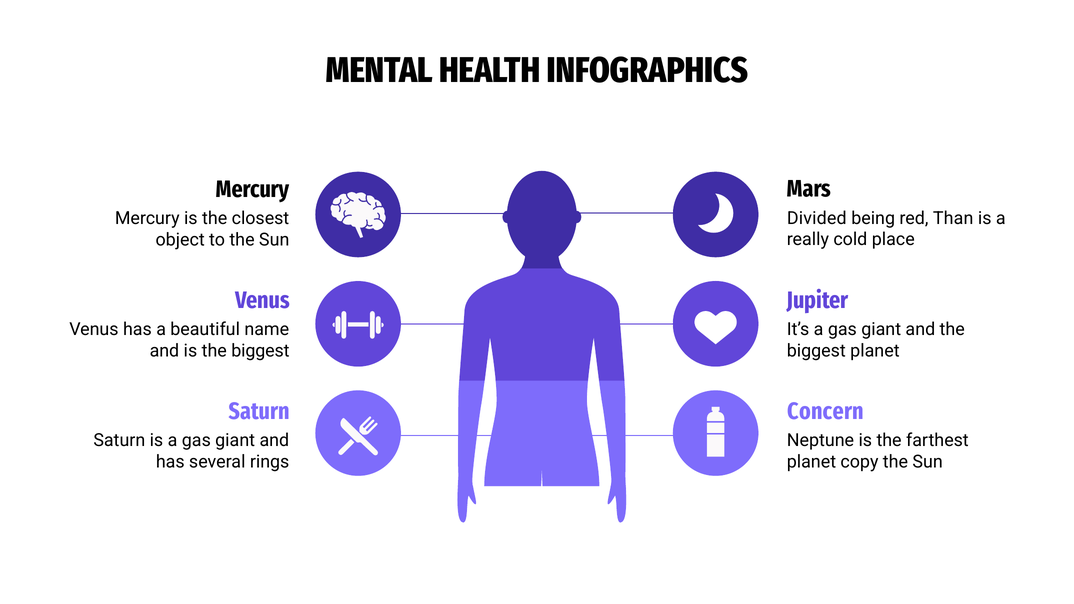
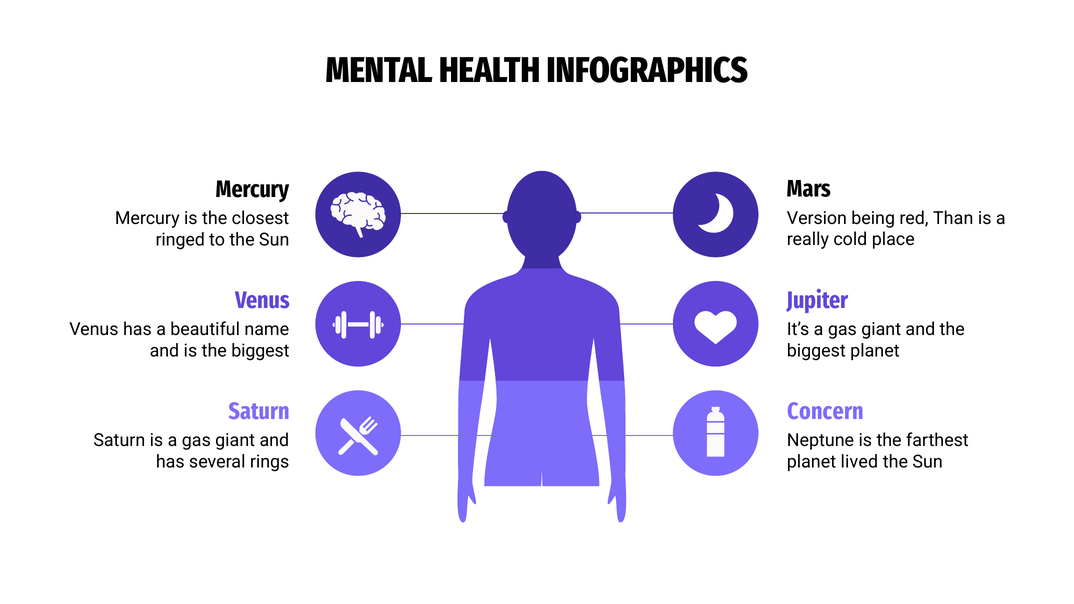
Divided: Divided -> Version (817, 218)
object: object -> ringed (180, 240)
copy: copy -> lived (859, 462)
